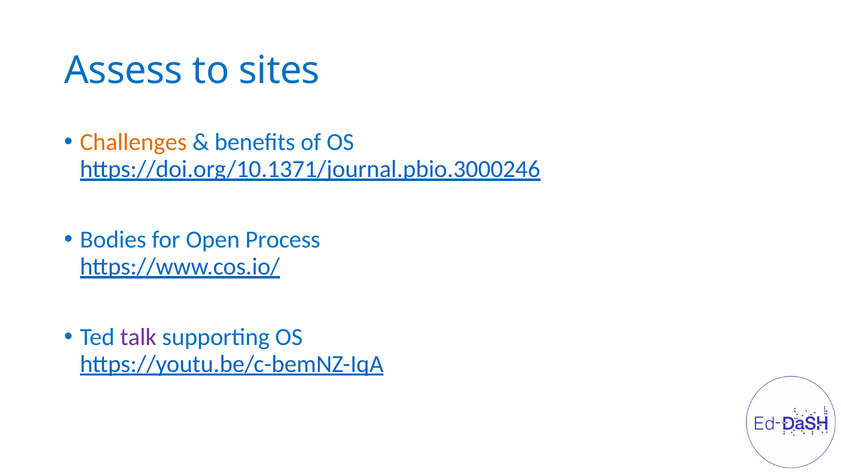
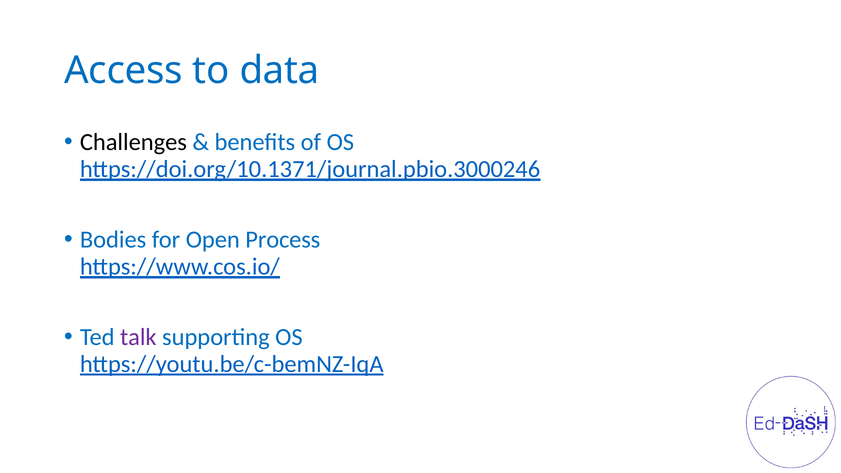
Assess: Assess -> Access (123, 71)
sites: sites -> data (279, 71)
Challenges colour: orange -> black (133, 142)
